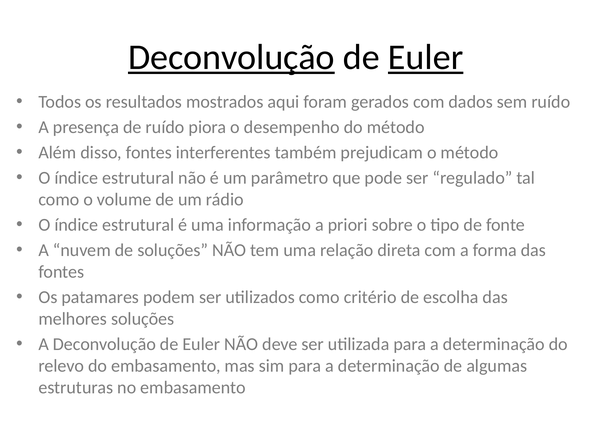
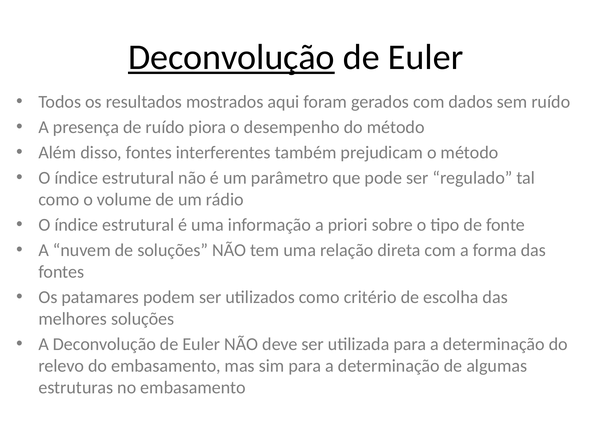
Euler underline: present -> none (426, 57)
